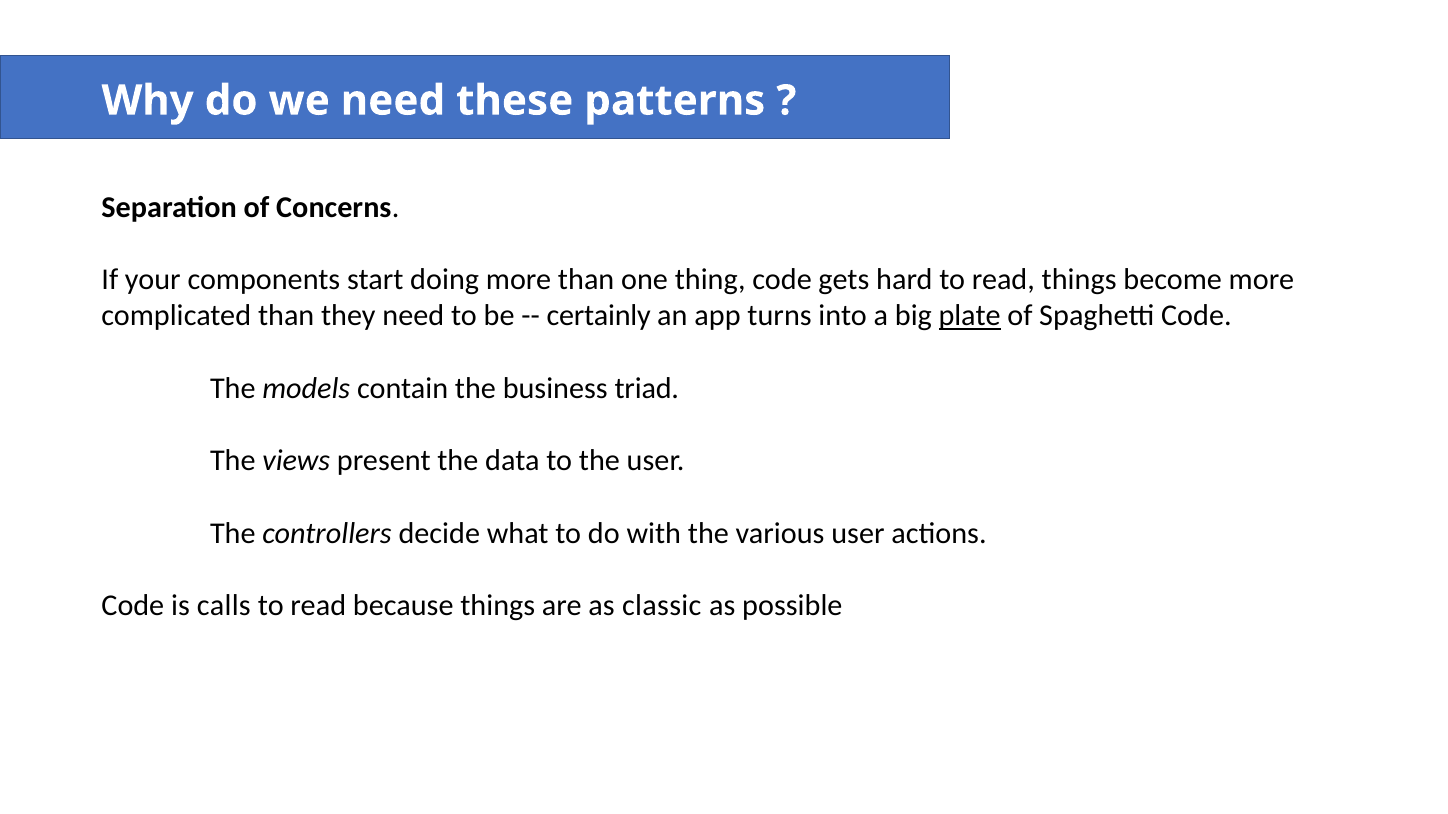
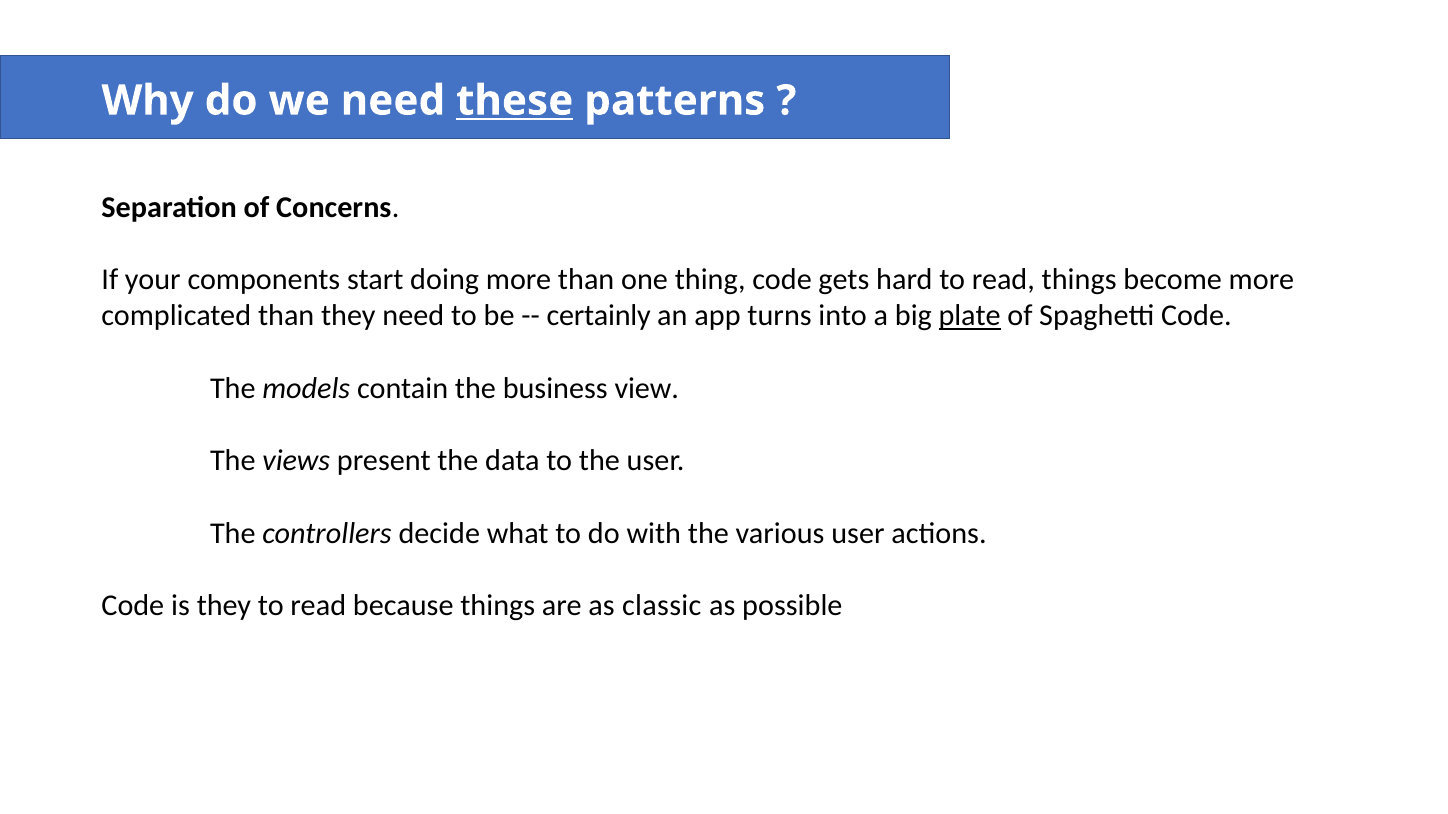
these underline: none -> present (515, 101)
triad: triad -> view (647, 389)
is calls: calls -> they (224, 606)
